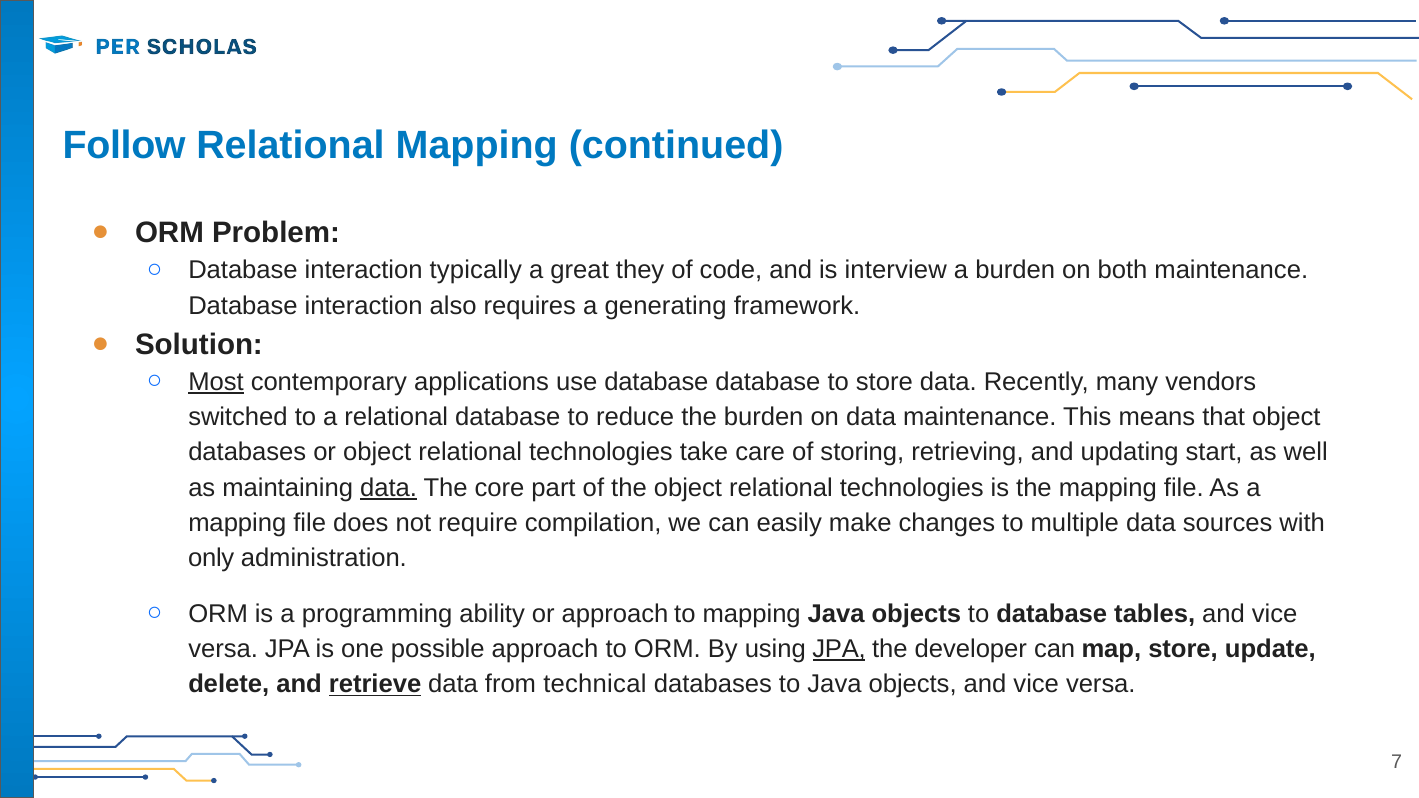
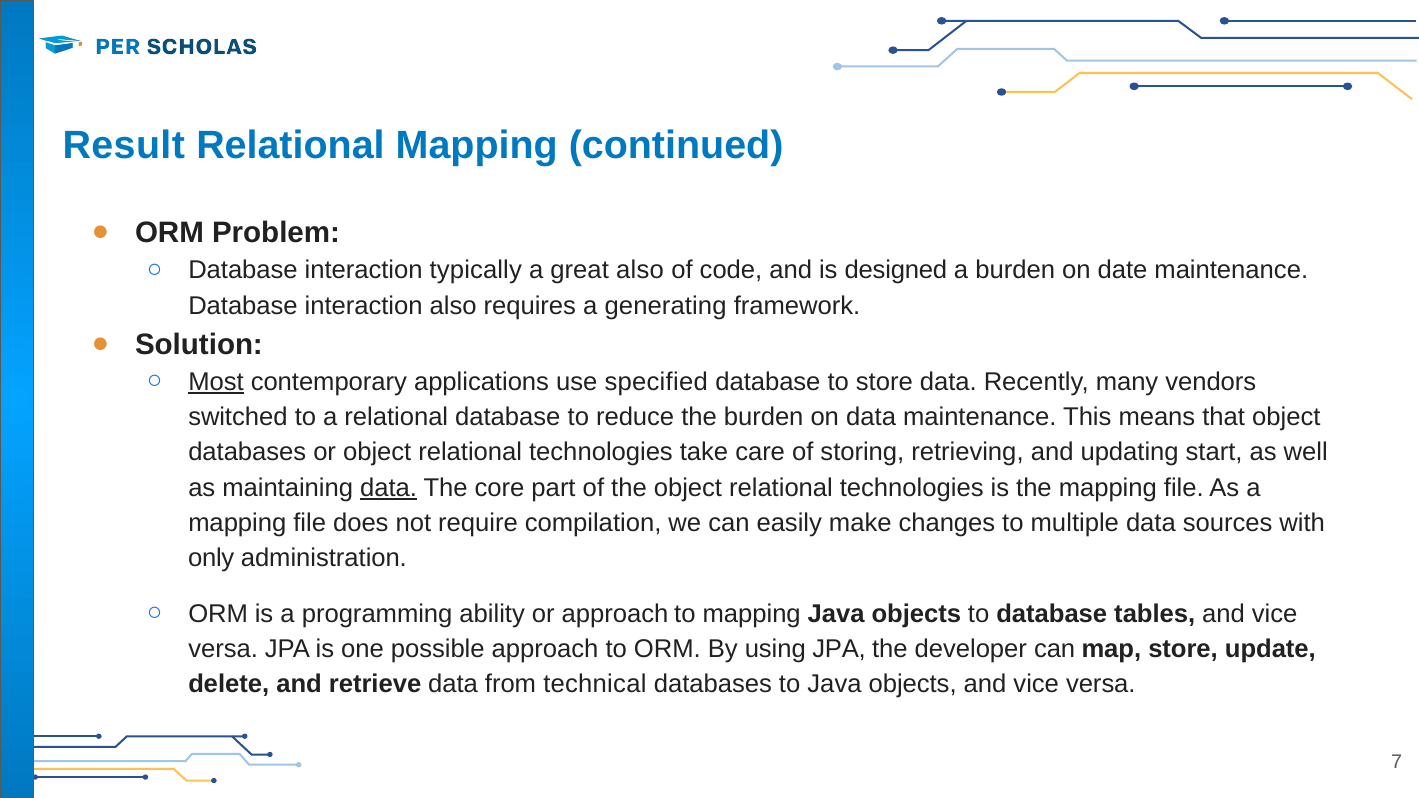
Follow: Follow -> Result (124, 145)
great they: they -> also (640, 270)
interview: interview -> designed (896, 270)
both: both -> date (1123, 270)
use database: database -> specified (656, 382)
JPA underline: present -> none (839, 649)
retrieve underline: present -> none (375, 685)
